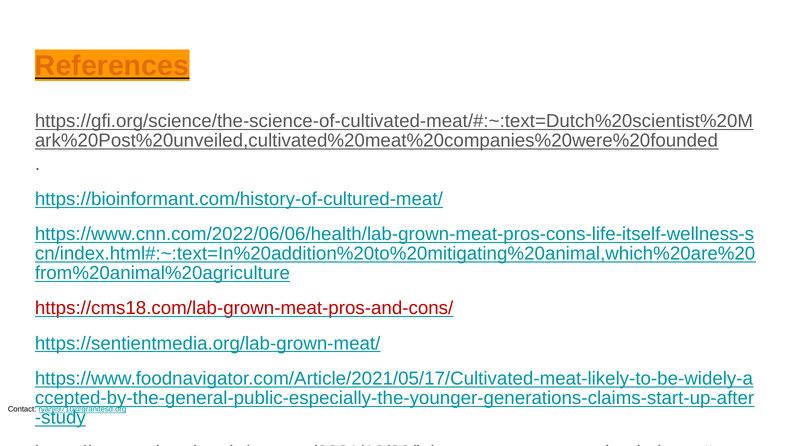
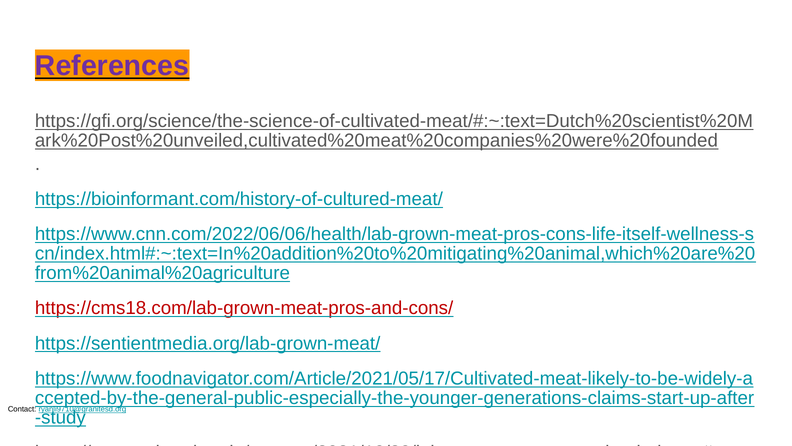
References colour: orange -> purple (112, 66)
